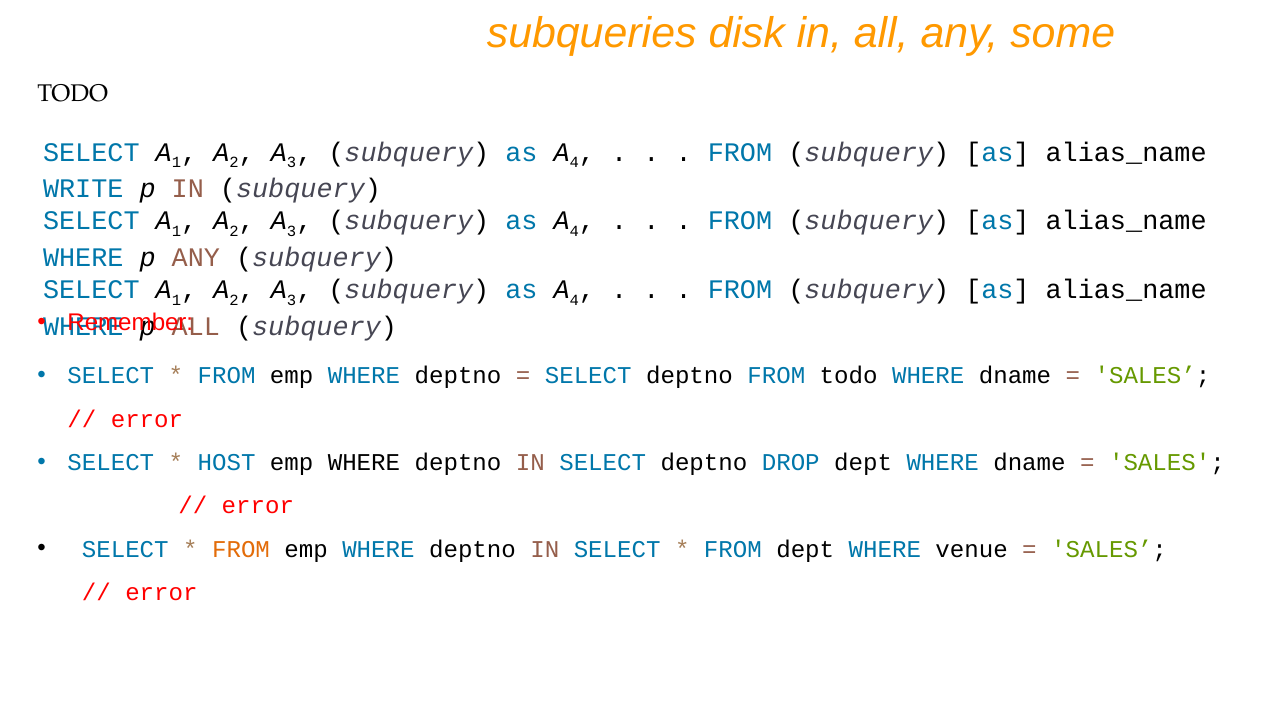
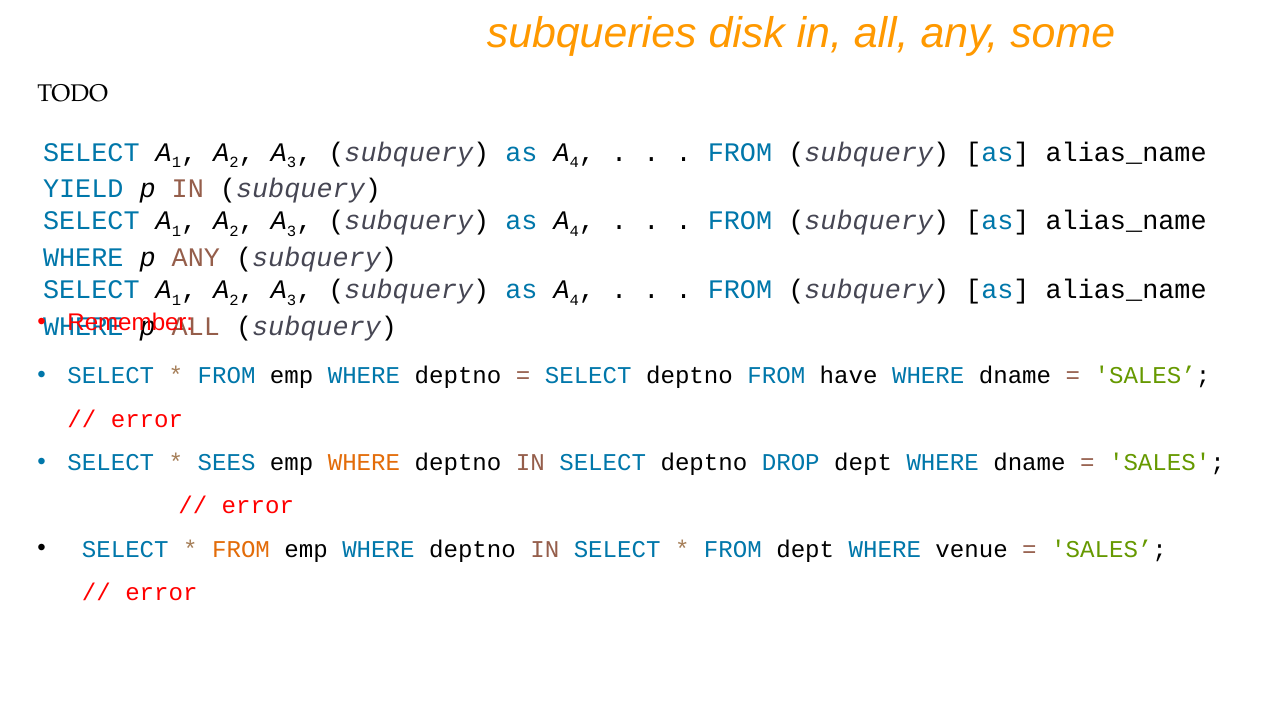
WRITE: WRITE -> YIELD (83, 189)
FROM todo: todo -> have (849, 376)
HOST: HOST -> SEES (227, 463)
WHERE colour: black -> orange (364, 463)
